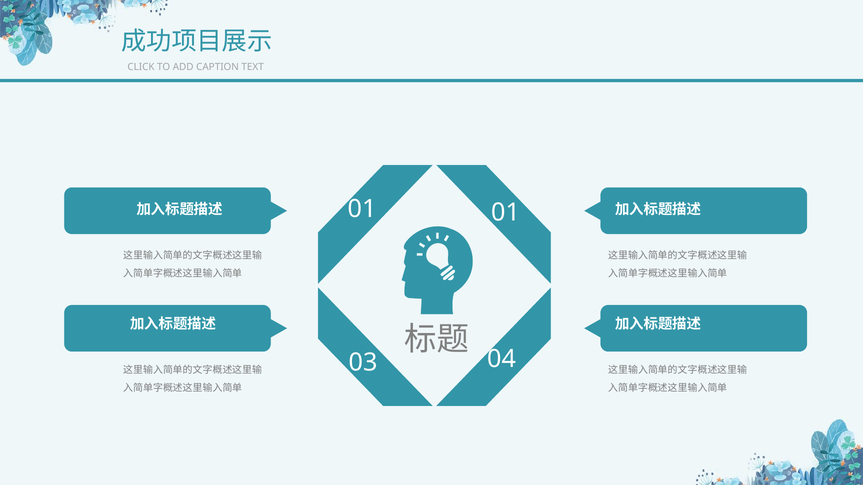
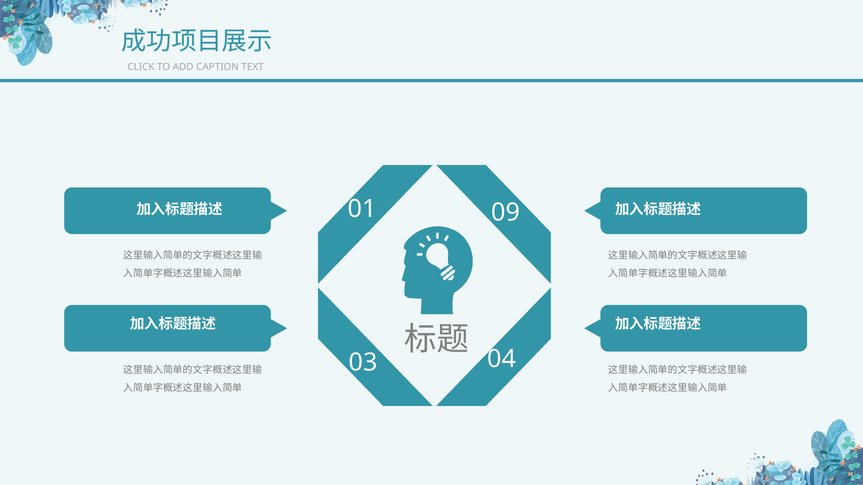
01 01: 01 -> 09 (506, 213)
